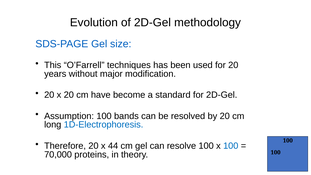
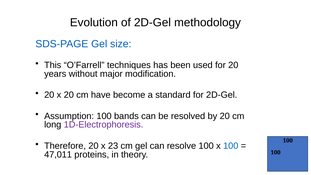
1D-Electrophoresis colour: blue -> purple (104, 125)
44: 44 -> 23 (113, 146)
70,000: 70,000 -> 47,011 (58, 154)
